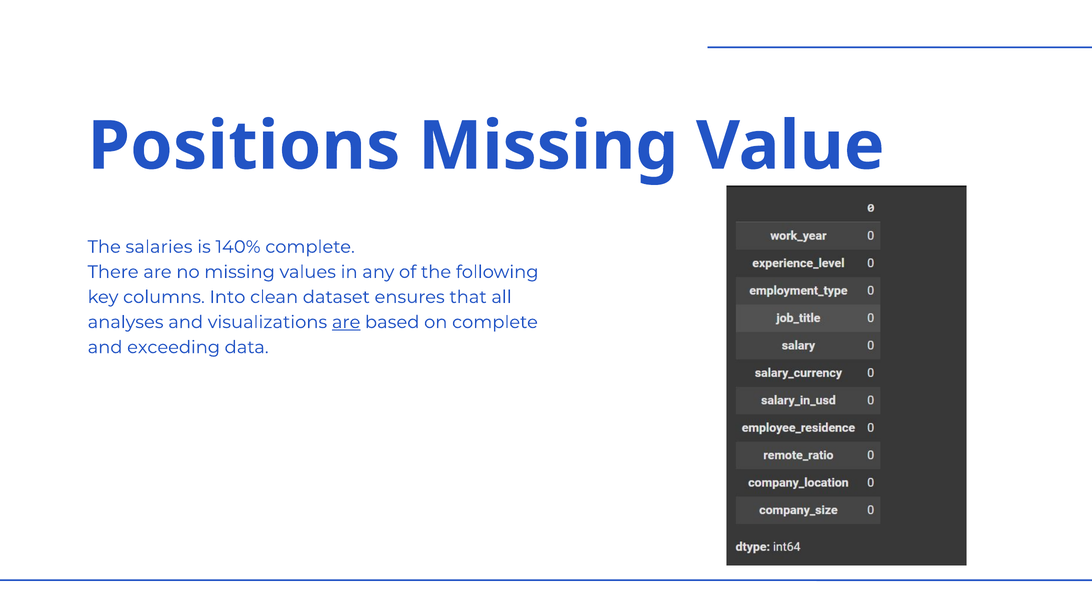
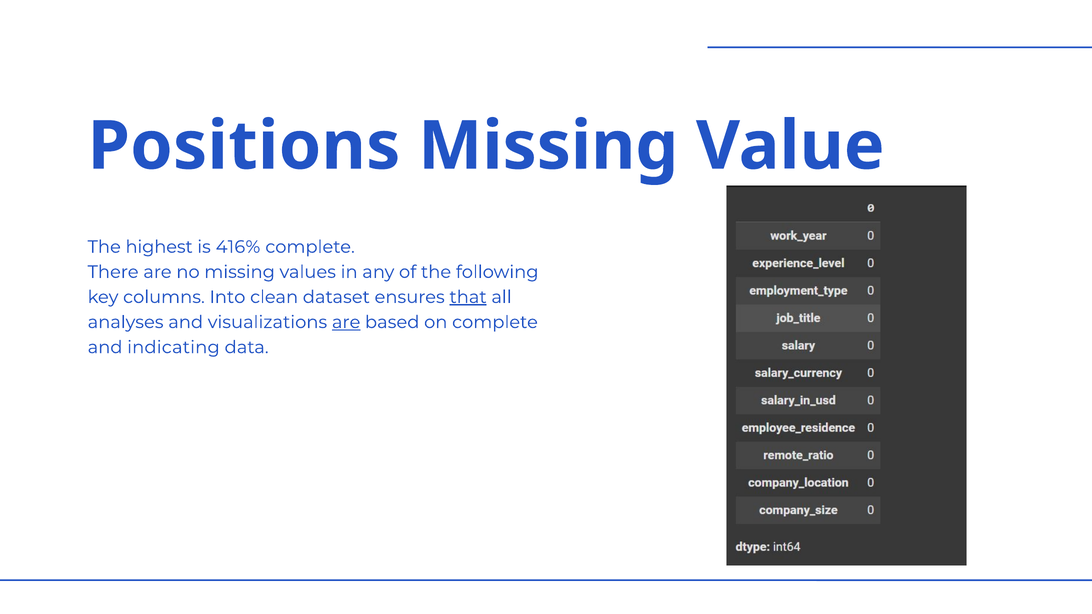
salaries: salaries -> highest (159, 247)
140%: 140% -> 416% (238, 247)
that underline: none -> present (468, 297)
exceeding: exceeding -> indicating (173, 347)
